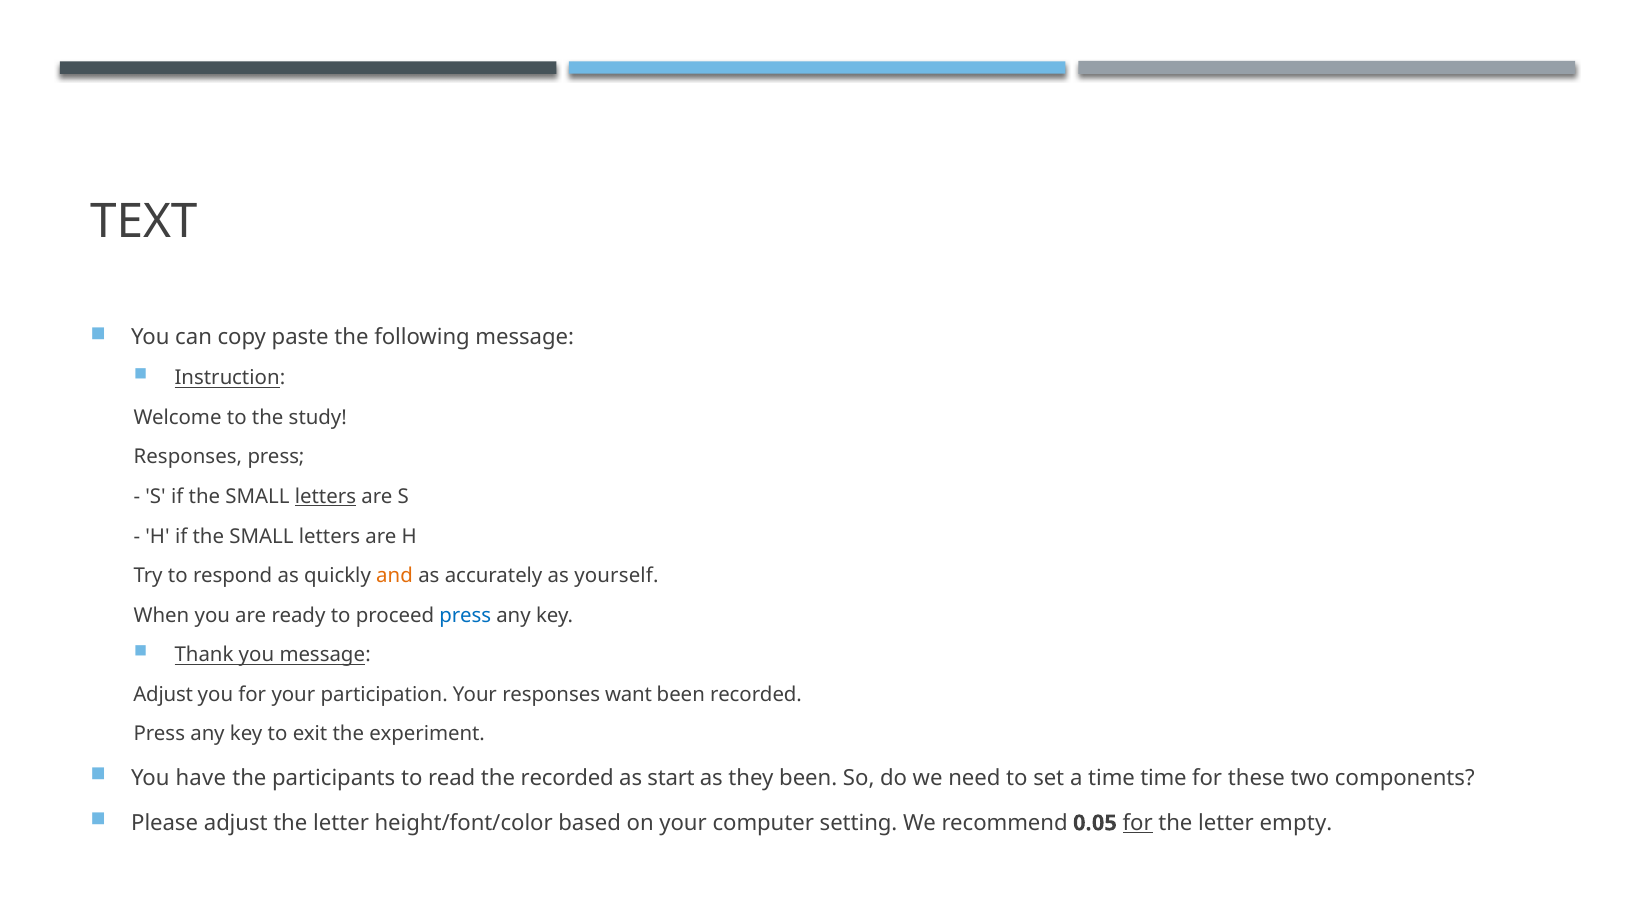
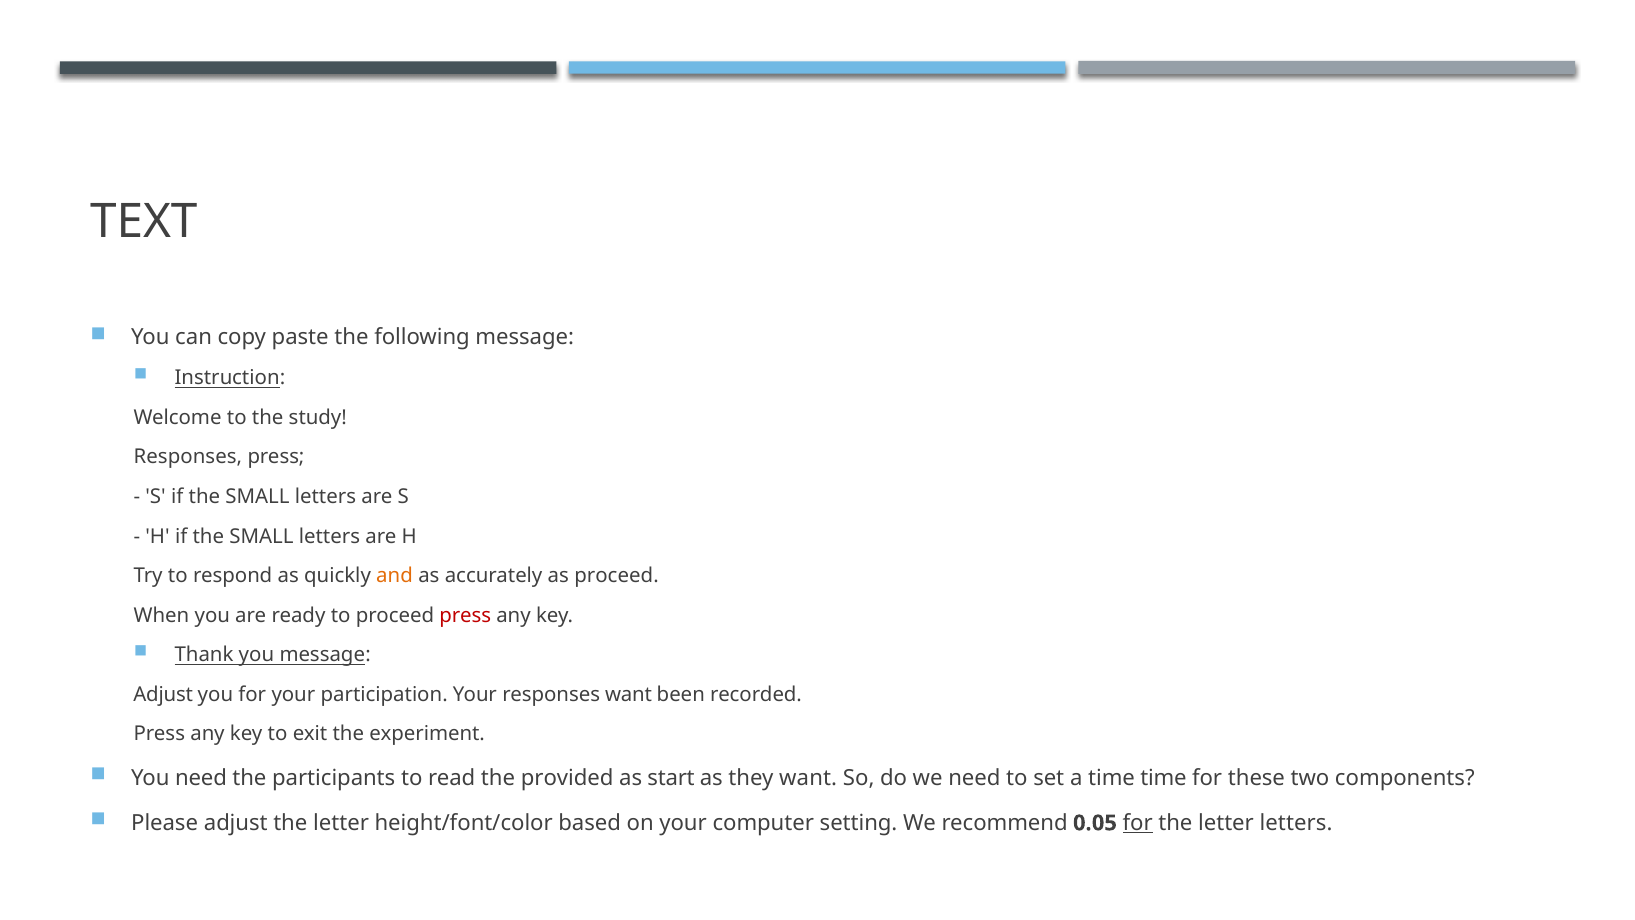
letters underline: present -> none (325, 497)
as yourself: yourself -> proceed (617, 576)
press colour: blue -> red (465, 615)
You have: have -> need (201, 778)
the recorded: recorded -> provided (567, 778)
they been: been -> want (808, 778)
letter empty: empty -> letters (1296, 823)
